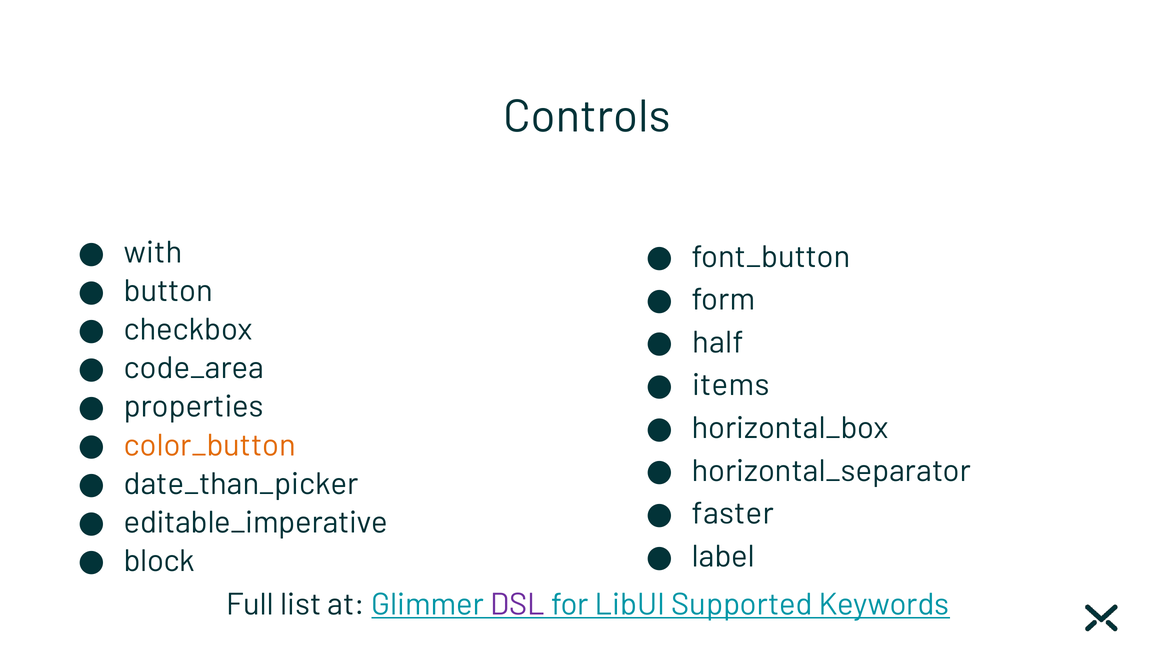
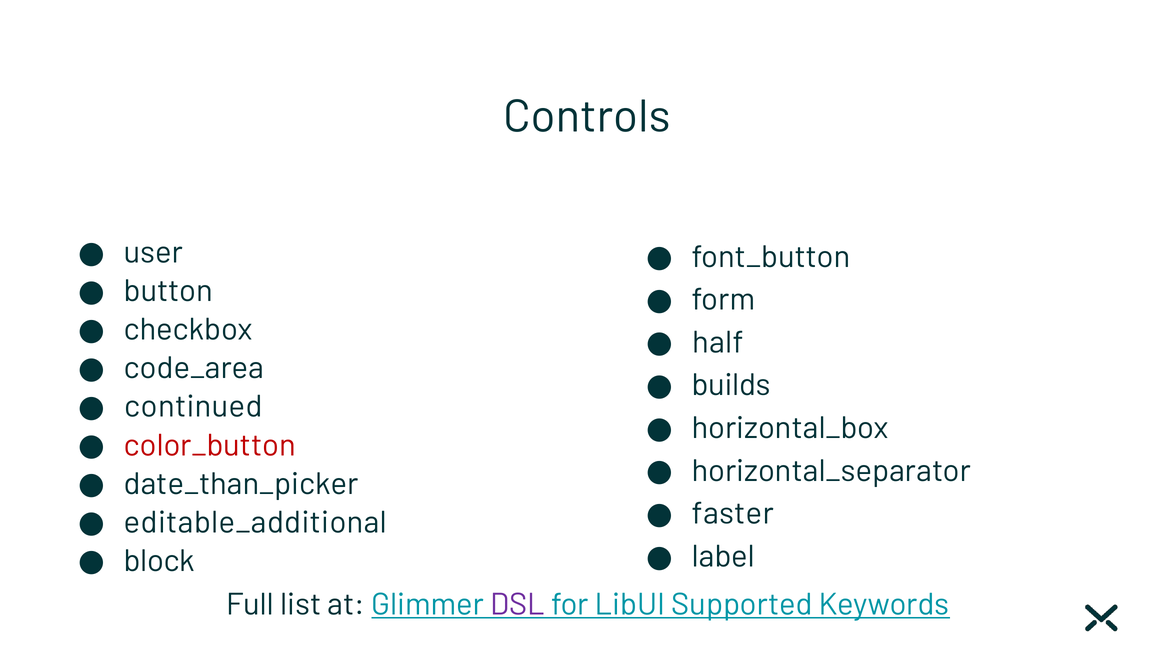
with: with -> user (153, 252)
items: items -> builds (731, 385)
properties: properties -> continued (194, 406)
color_button colour: orange -> red (210, 445)
editable_imperative: editable_imperative -> editable_additional (256, 522)
